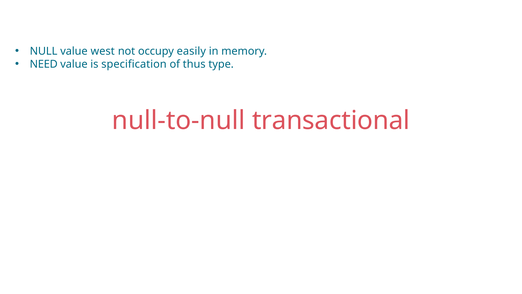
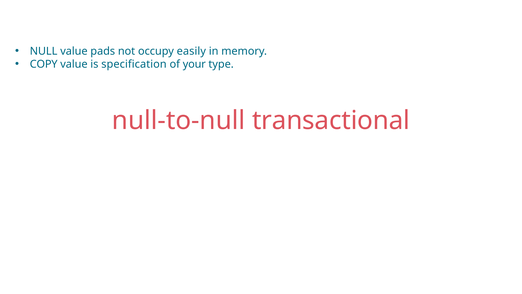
west: west -> pads (103, 51)
NEED: NEED -> COPY (44, 64)
thus: thus -> your (194, 64)
